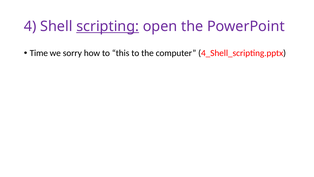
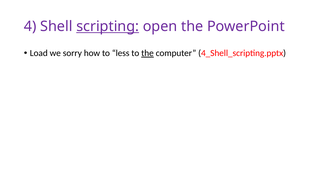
Time: Time -> Load (39, 53)
this: this -> less (121, 53)
the underline: none -> present (147, 53)
